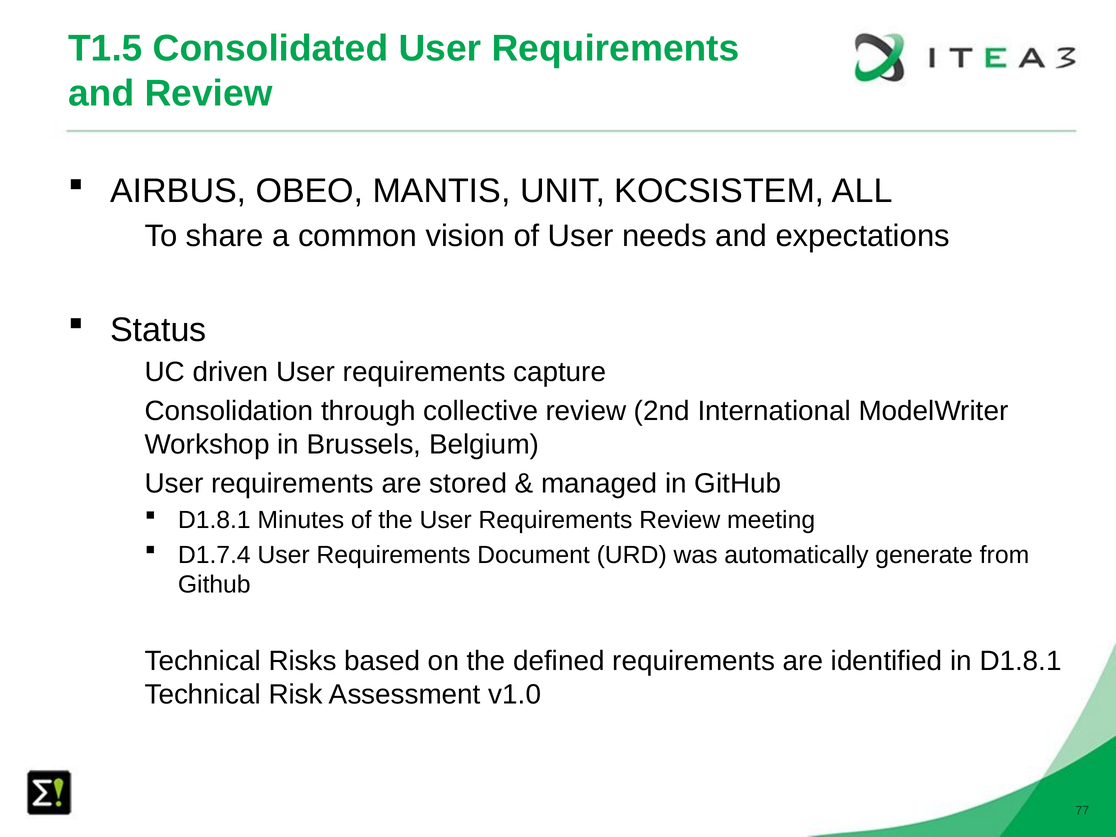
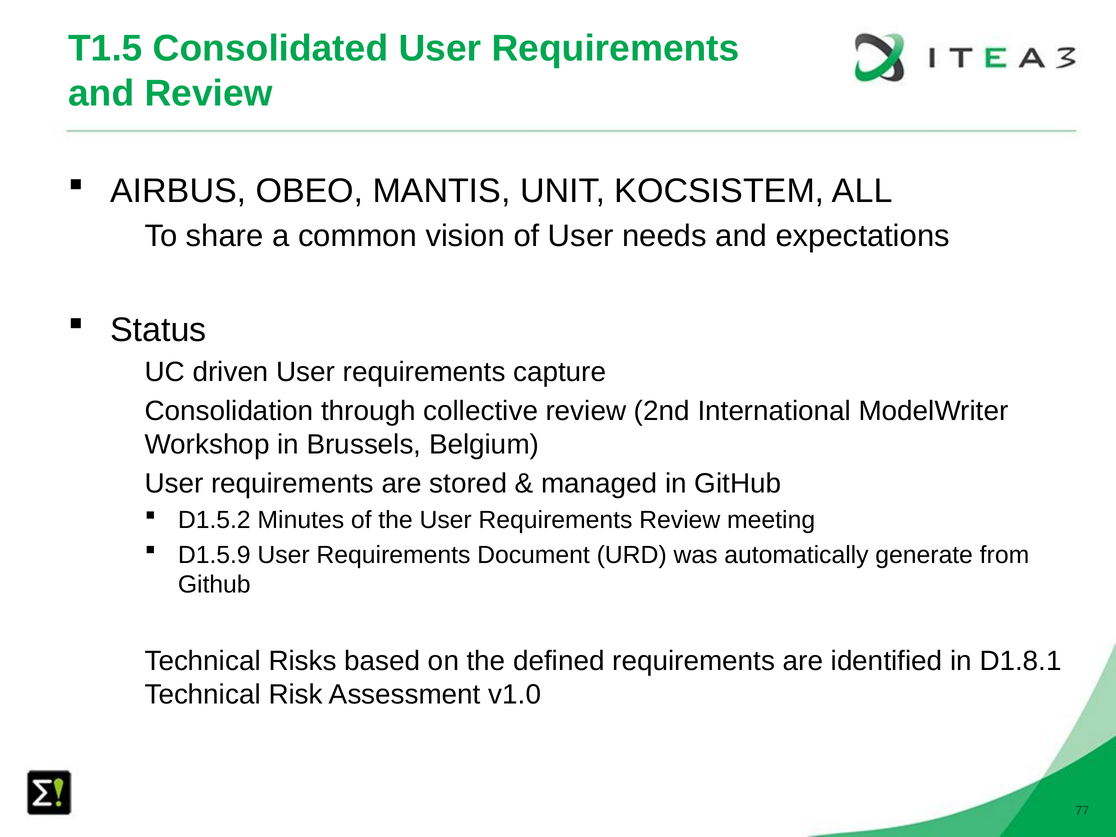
D1.8.1: D1.8.1 -> D1.5.2 (214, 520)
D1.7.4: D1.7.4 -> D1.5.9 (214, 555)
